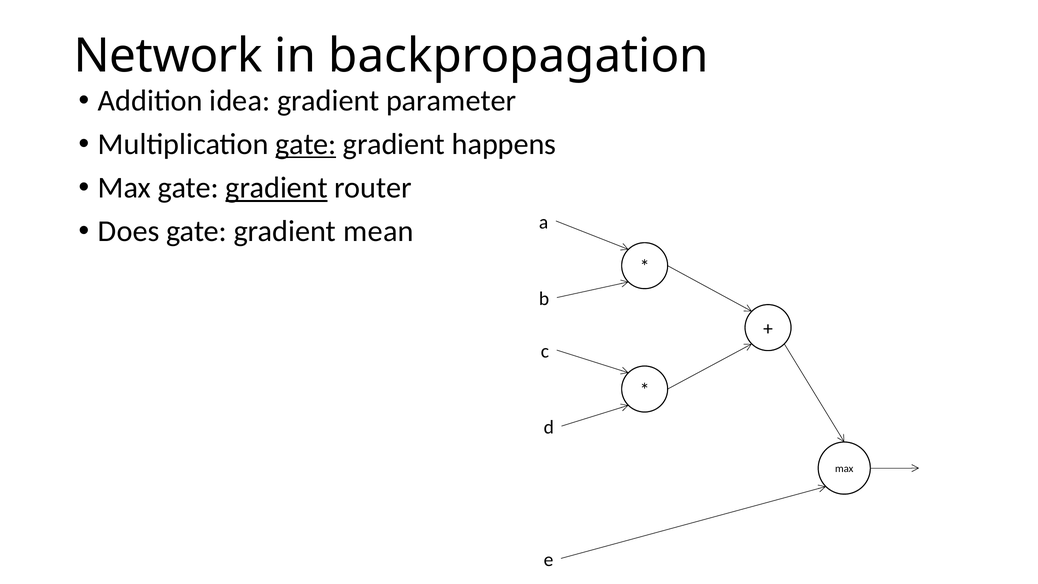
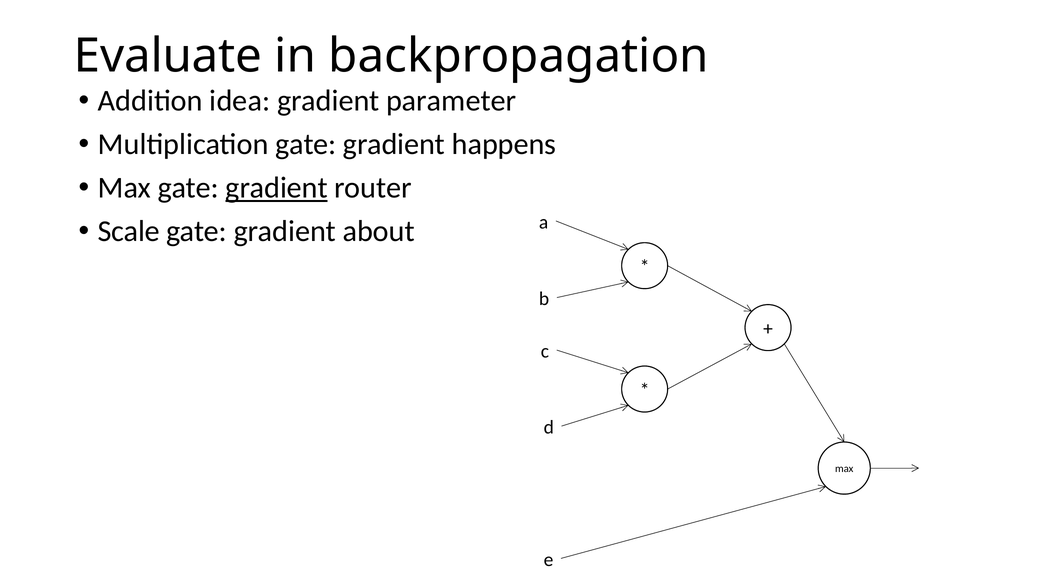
Network: Network -> Evaluate (168, 56)
gate underline: present -> none (306, 144)
Does: Does -> Scale (129, 231)
mean: mean -> about (379, 231)
